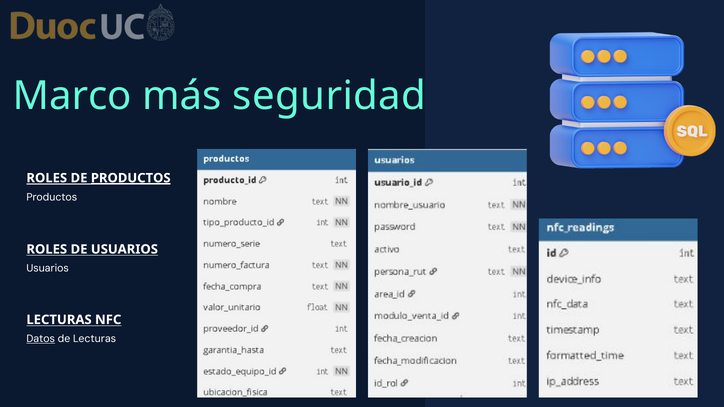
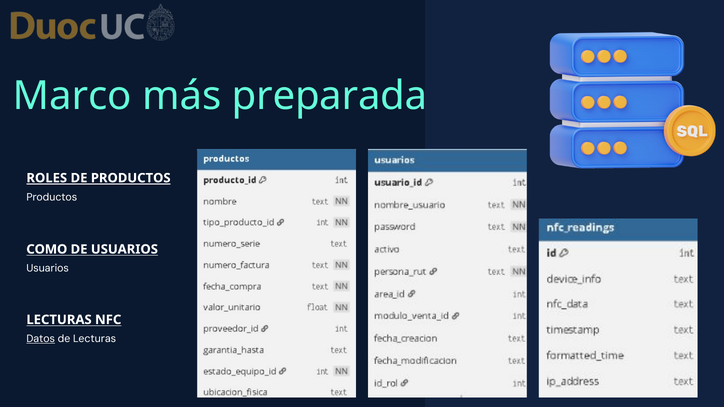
seguridad: seguridad -> preparada (330, 96)
PRODUCTOS underline: present -> none (131, 178)
ROLES: ROLES -> COMO (47, 249)
